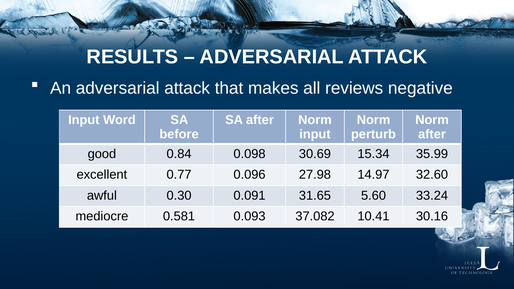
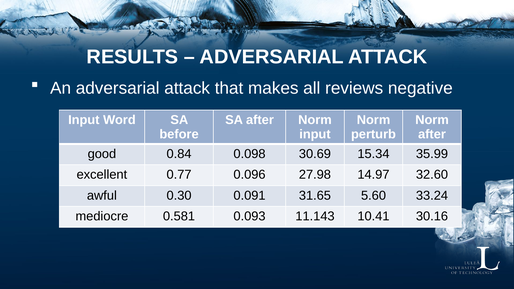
37.082: 37.082 -> 11.143 (315, 216)
